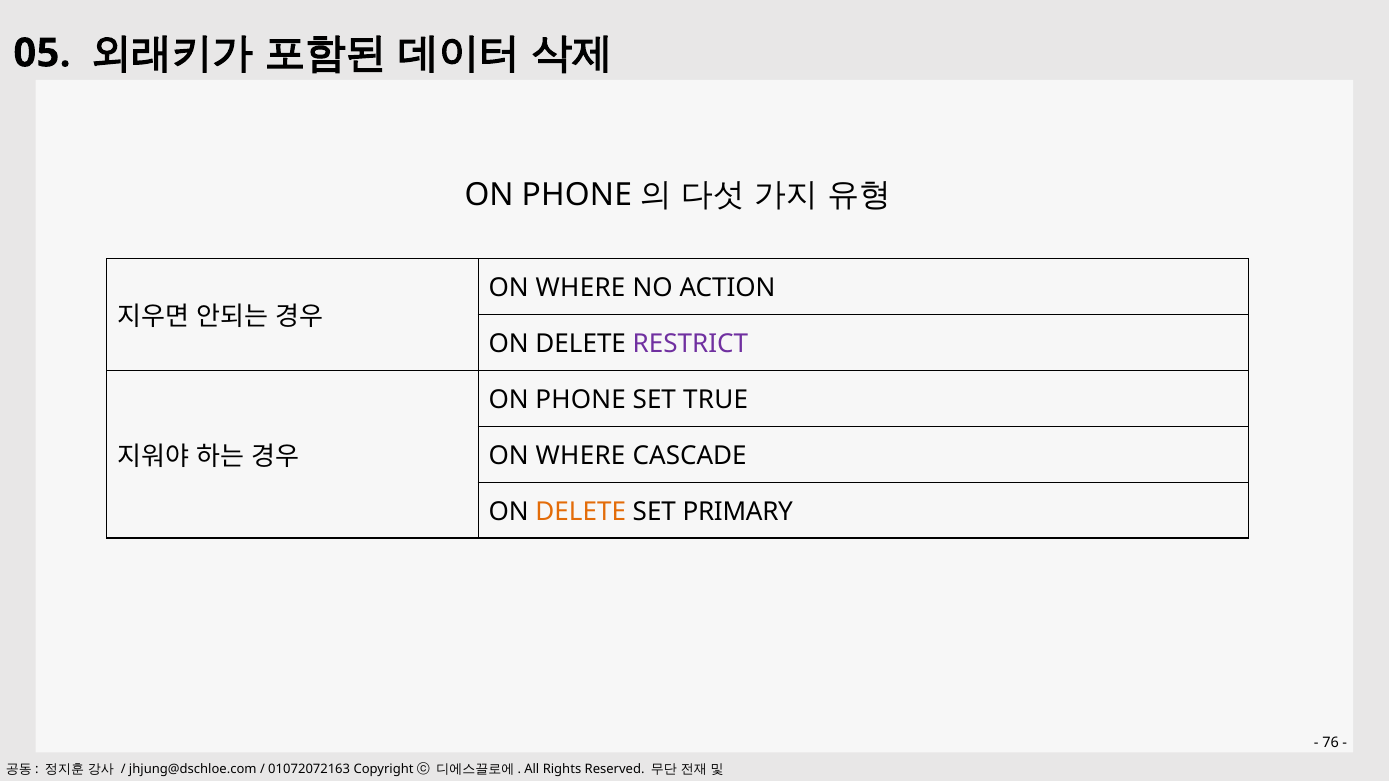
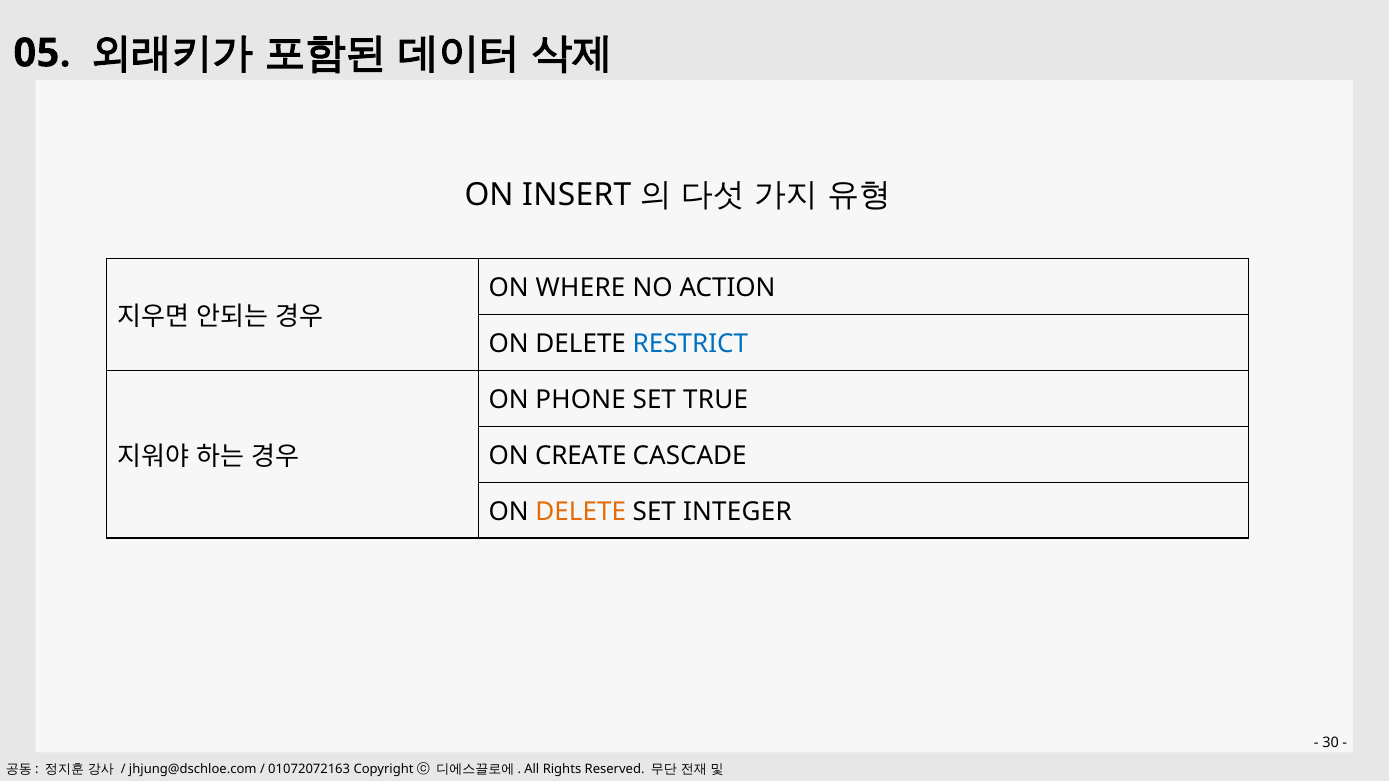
PHONE: PHONE -> INSERT (577, 195)
RESTRICT colour: purple -> blue (690, 344)
WHERE: WHERE -> CREATE (581, 456)
PRIMARY: PRIMARY -> INTEGER (737, 512)
76: 76 -> 30 (1331, 743)
